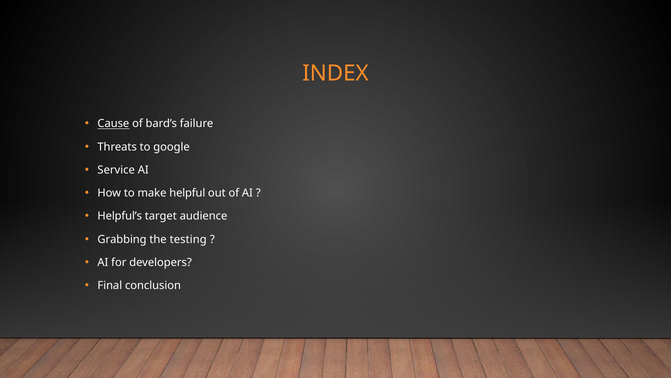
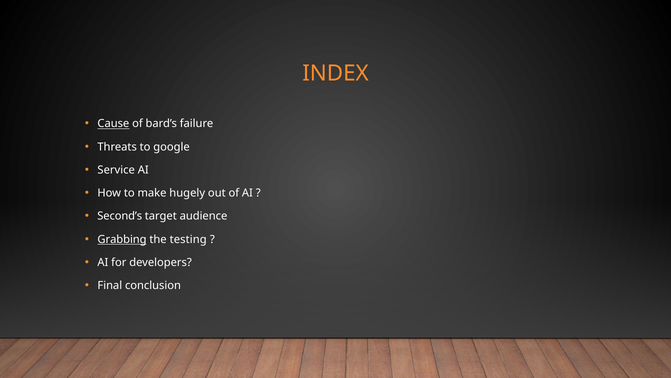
helpful: helpful -> hugely (187, 193)
Helpful’s: Helpful’s -> Second’s (120, 216)
Grabbing underline: none -> present (122, 239)
